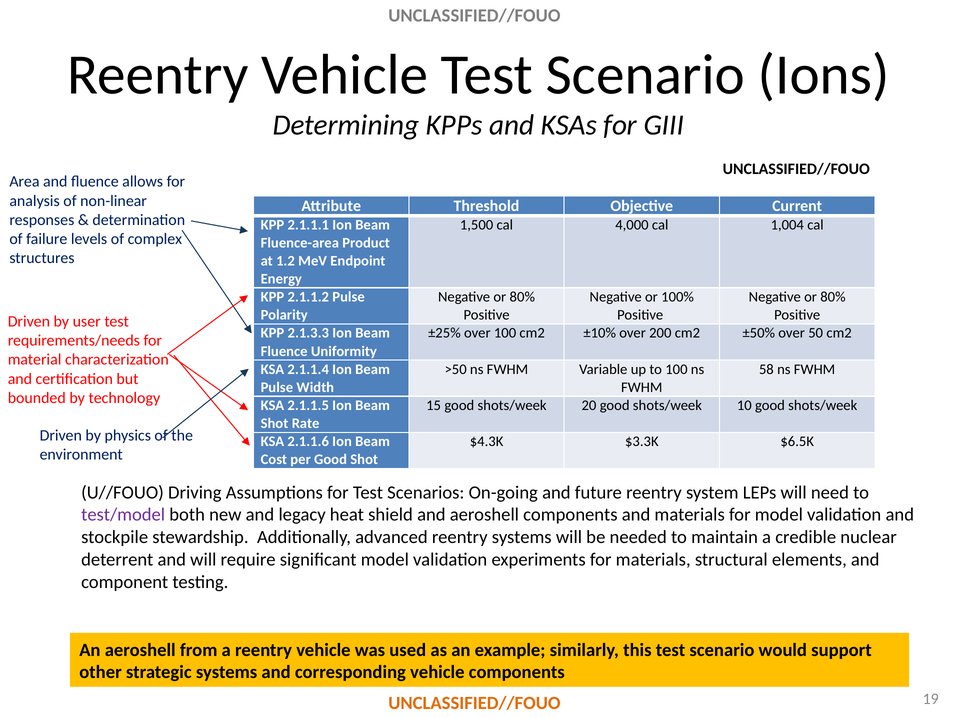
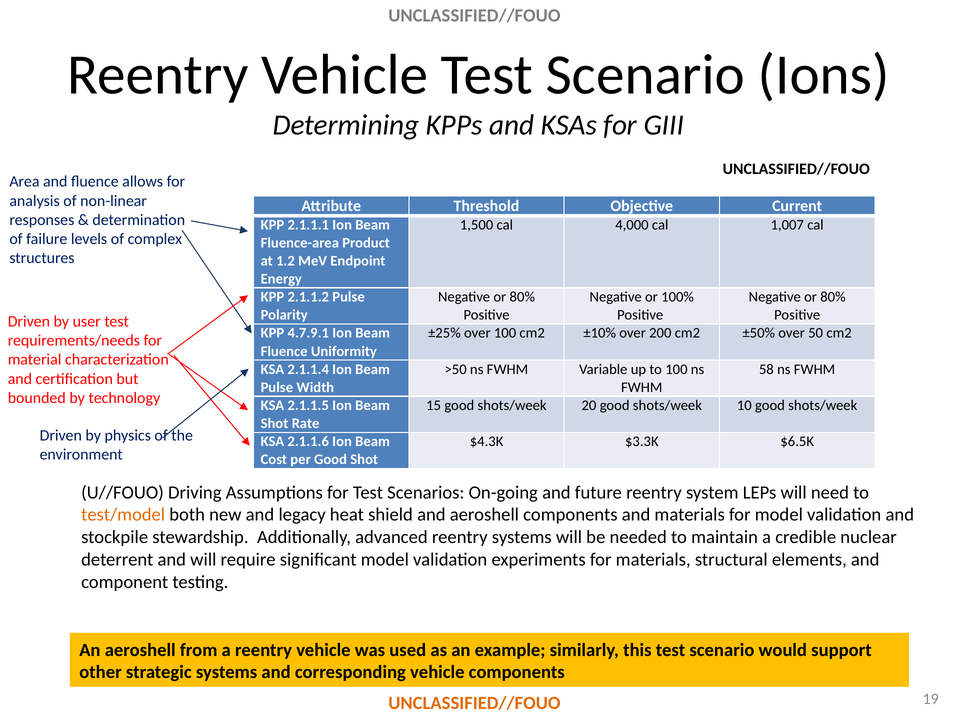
1,004: 1,004 -> 1,007 (787, 225)
2.1.3.3: 2.1.3.3 -> 4.7.9.1 (308, 333)
test/model colour: purple -> orange (123, 515)
